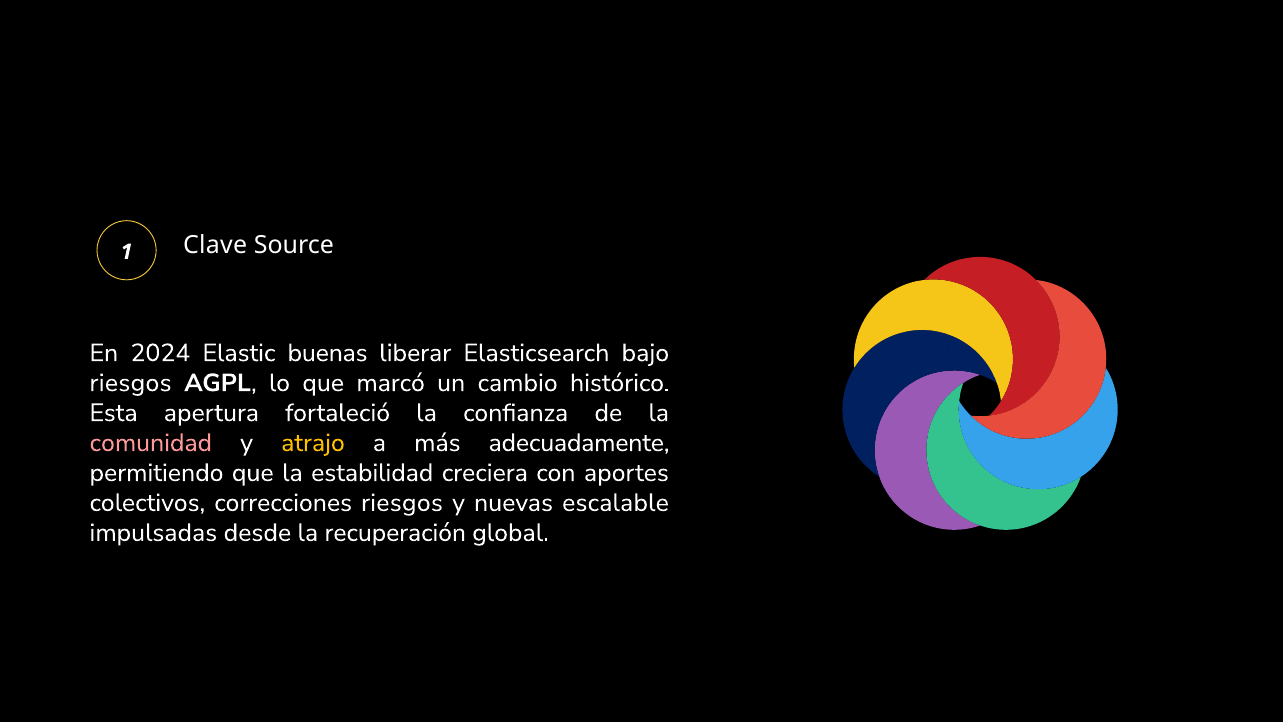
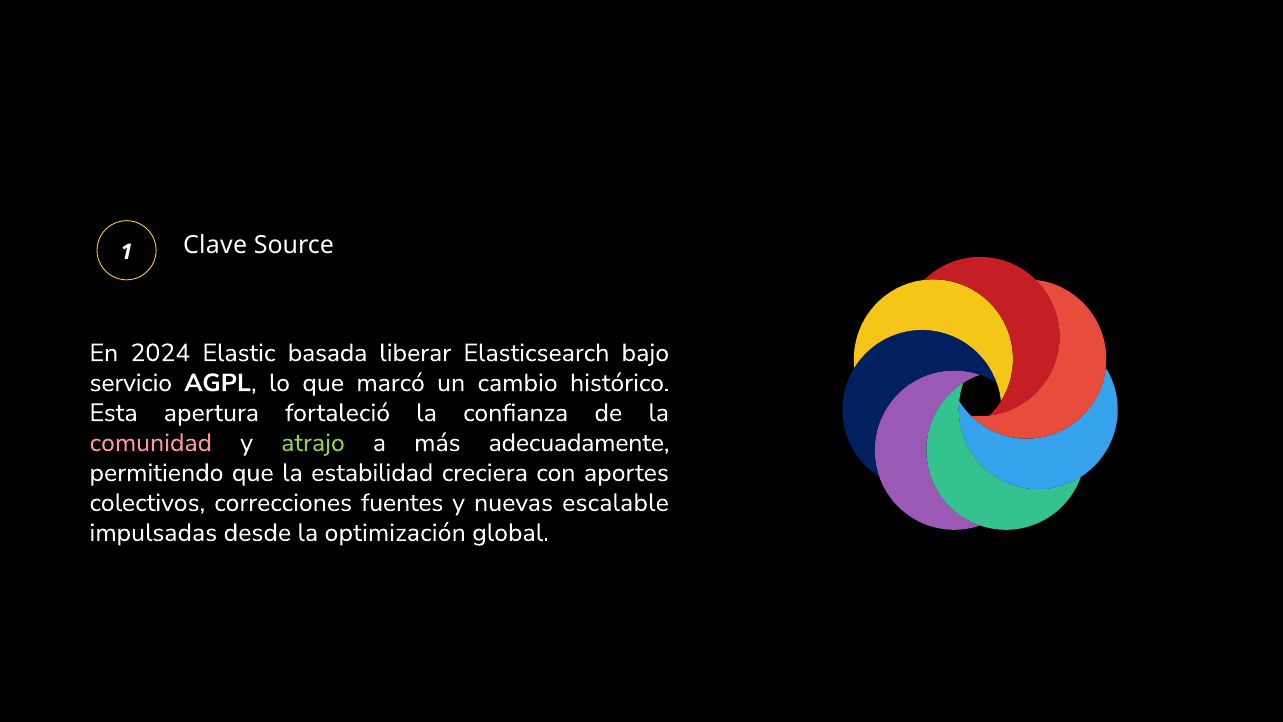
buenas: buenas -> basada (328, 353)
riesgos: riesgos -> servicio (131, 383)
atrajo colour: yellow -> light green (313, 443)
correcciones riesgos: riesgos -> fuentes (402, 503)
recuperación: recuperación -> optimización (395, 532)
